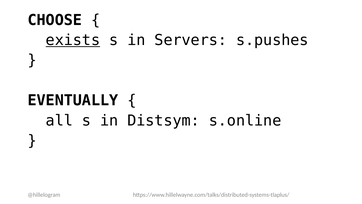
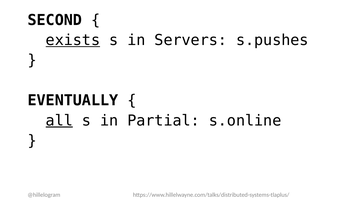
CHOOSE: CHOOSE -> SECOND (55, 20)
all underline: none -> present (59, 120)
Distsym: Distsym -> Partial (164, 120)
